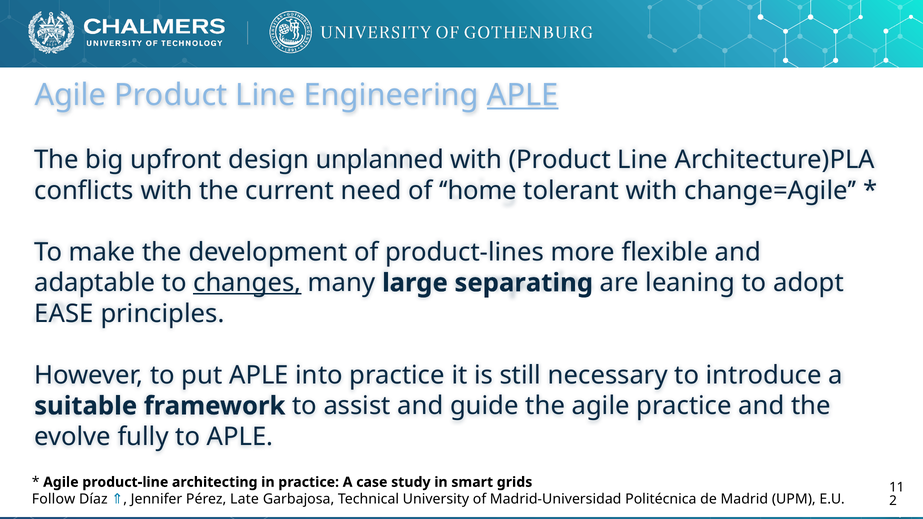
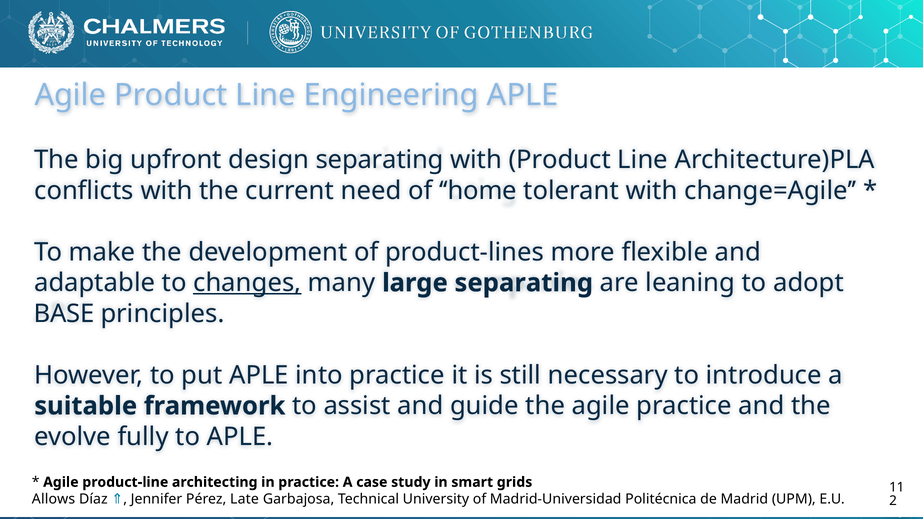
APLE underline: present -> none (523, 95)
design unplanned: unplanned -> separating (380, 160)
EASE: EASE -> BASE (64, 314)
Follow: Follow -> Allows (54, 499)
